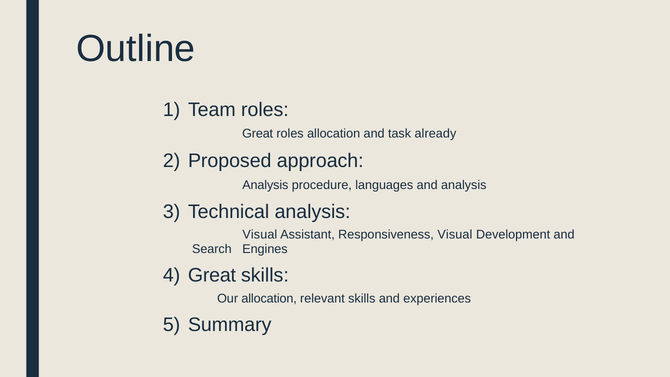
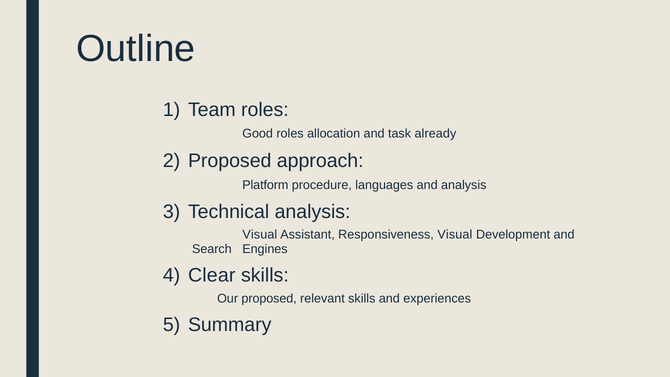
Great: Great -> Good (258, 134)
Analysis: Analysis -> Platform (265, 185)
Great: Great -> Clear (212, 275)
Our allocation: allocation -> proposed (269, 298)
